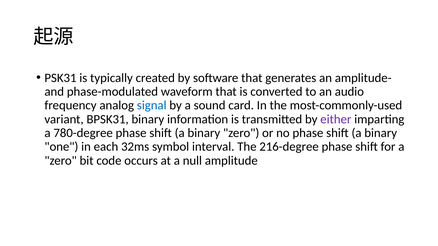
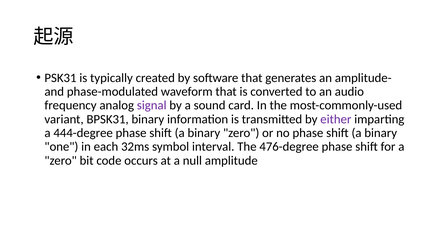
signal colour: blue -> purple (152, 106)
780-degree: 780-degree -> 444-degree (83, 133)
216-degree: 216-degree -> 476-degree (289, 147)
